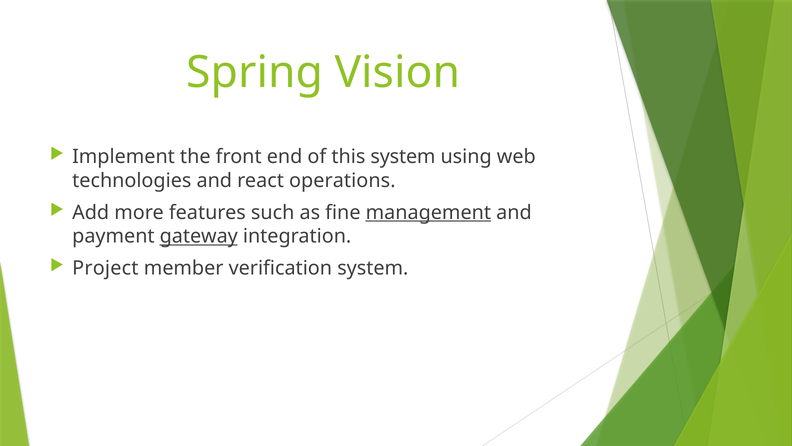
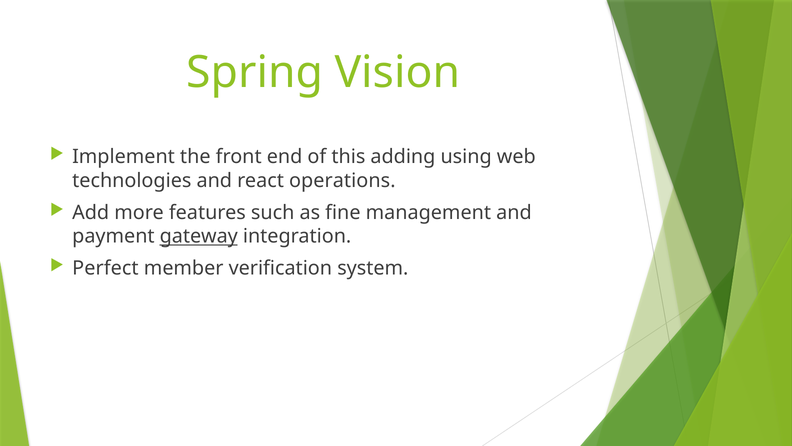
this system: system -> adding (403, 157)
management underline: present -> none (428, 212)
Project: Project -> Perfect (105, 268)
